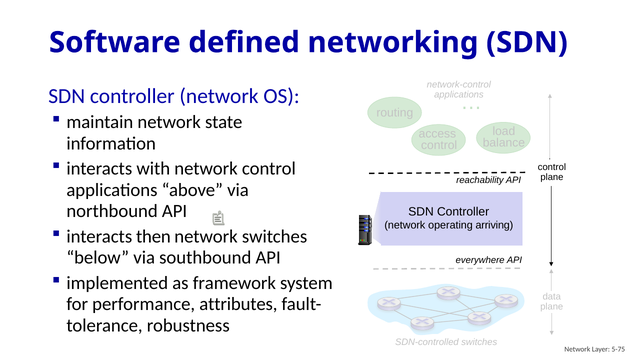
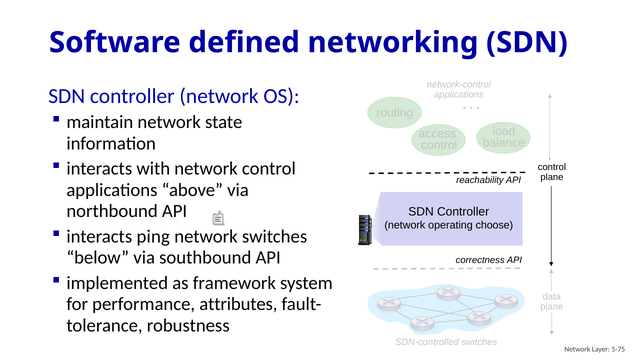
arriving: arriving -> choose (494, 225)
then: then -> ping (153, 237)
everywhere: everywhere -> correctness (480, 260)
